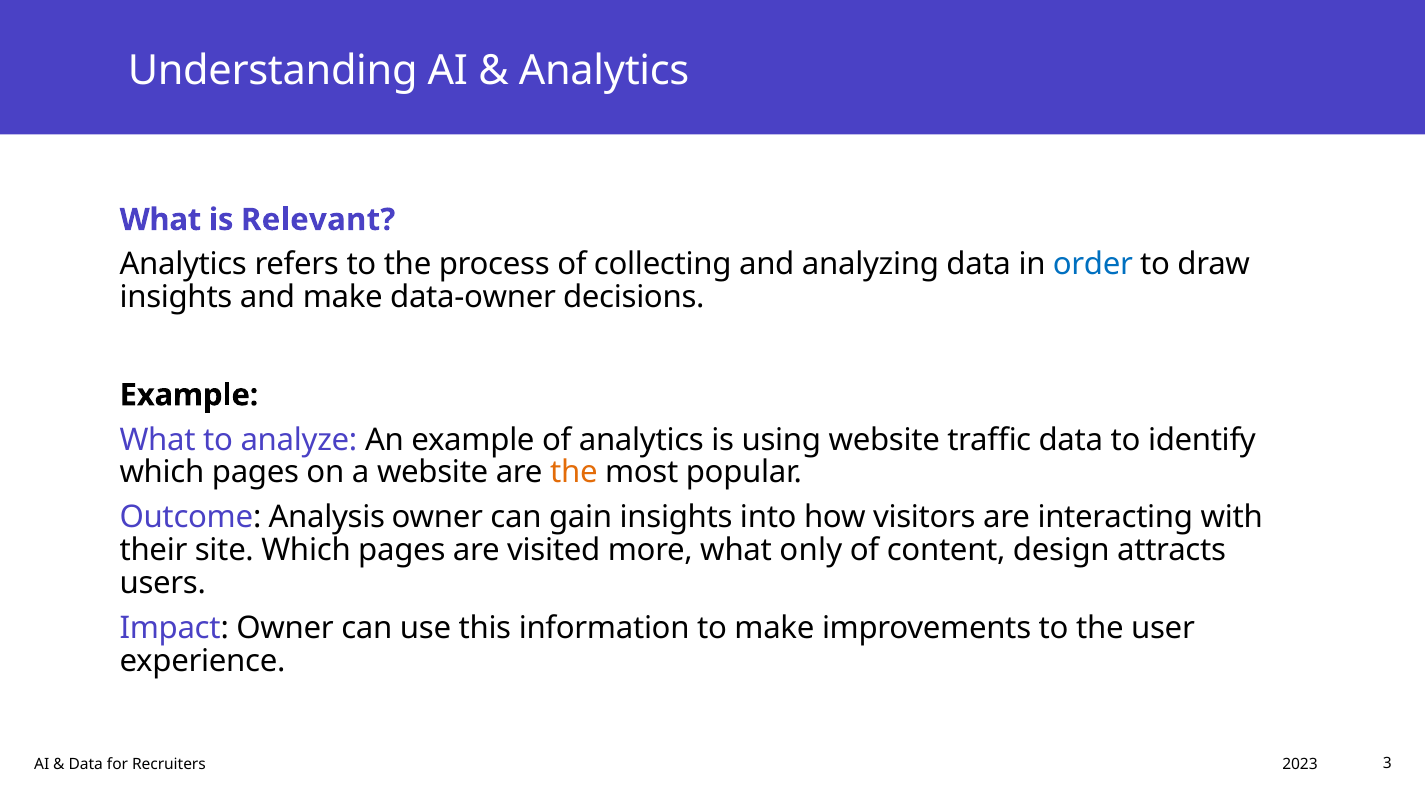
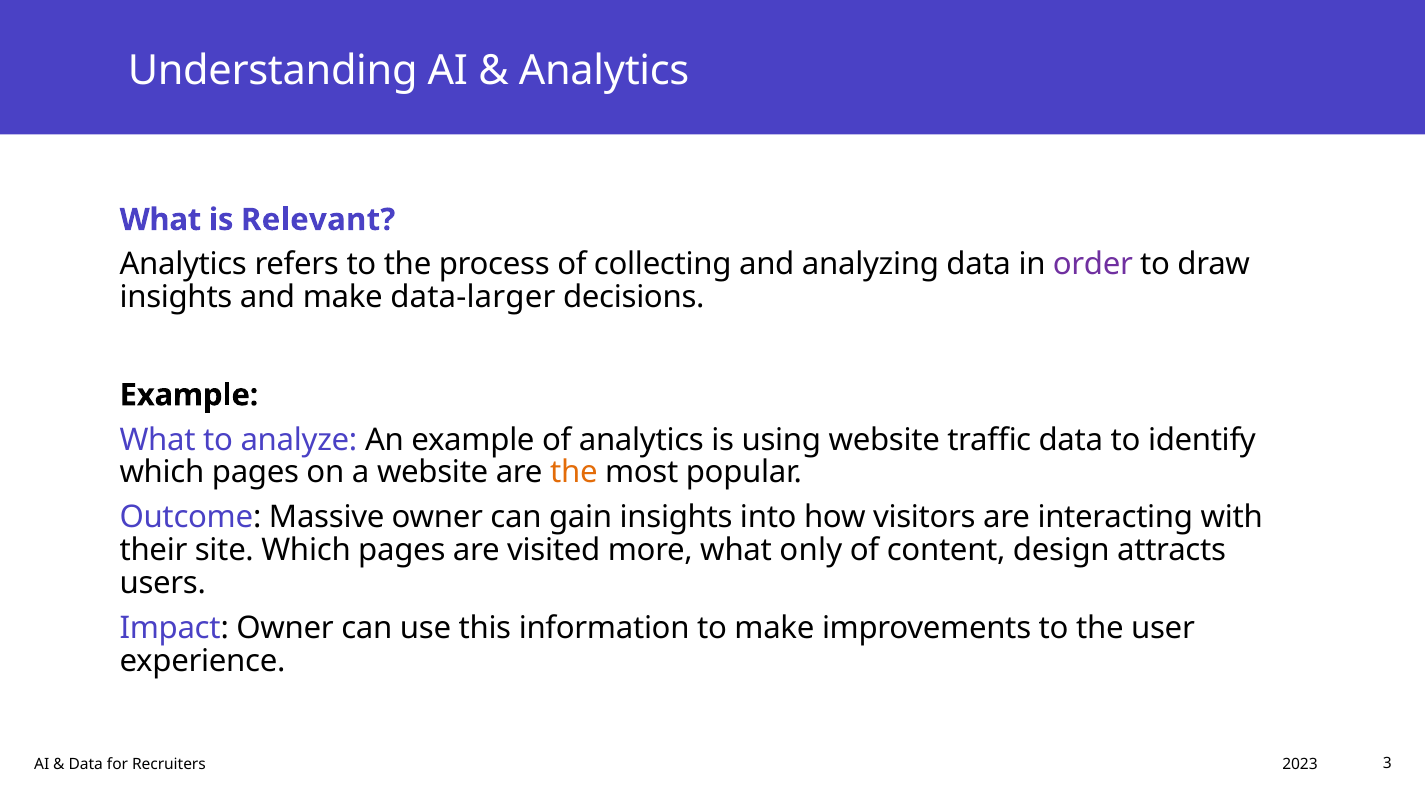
order colour: blue -> purple (1093, 265)
data-owner: data-owner -> data-larger (473, 298)
Analysis: Analysis -> Massive (327, 518)
